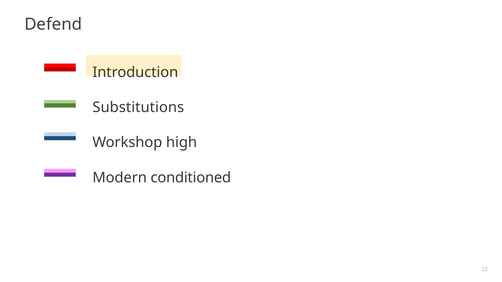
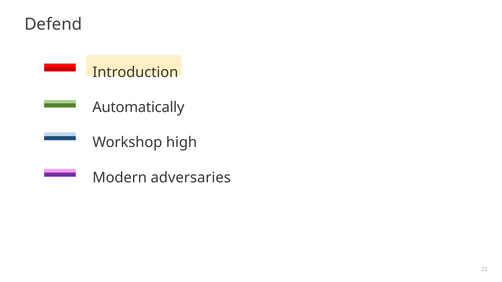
Substitutions: Substitutions -> Automatically (138, 108)
conditioned: conditioned -> adversaries (191, 178)
